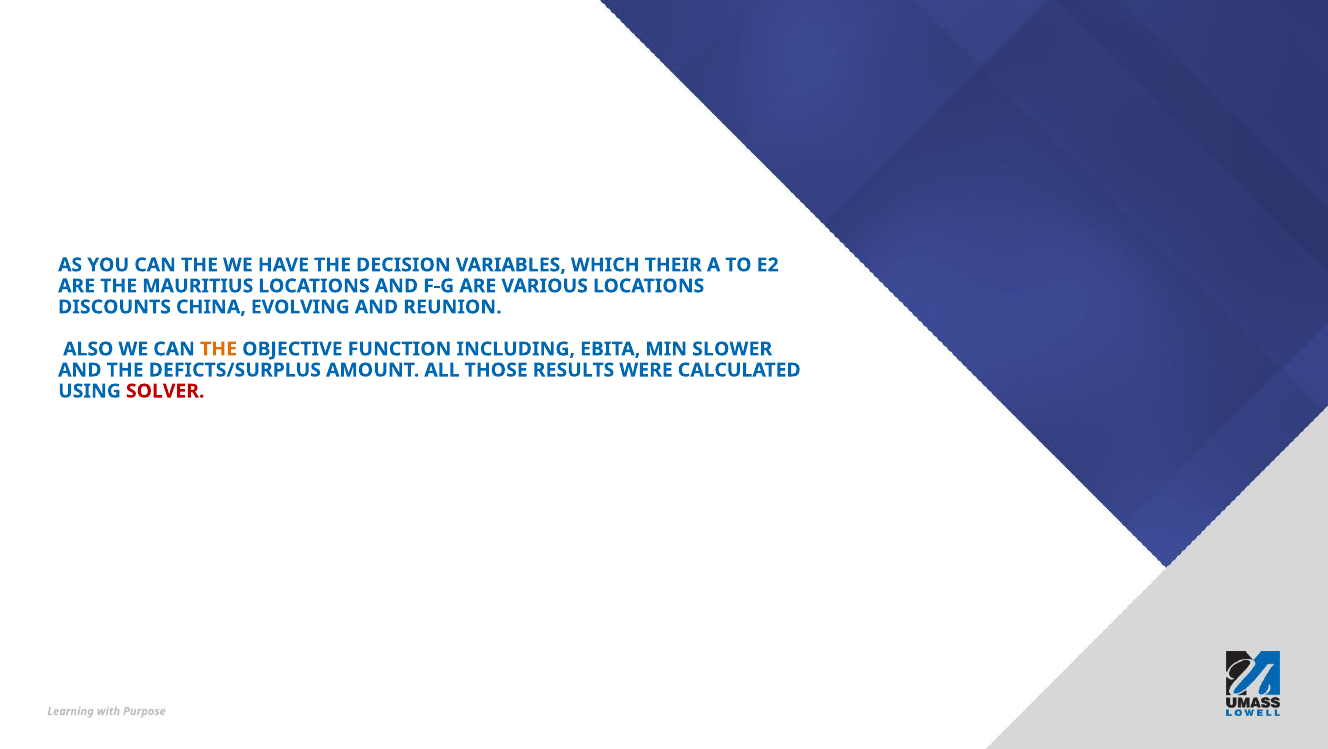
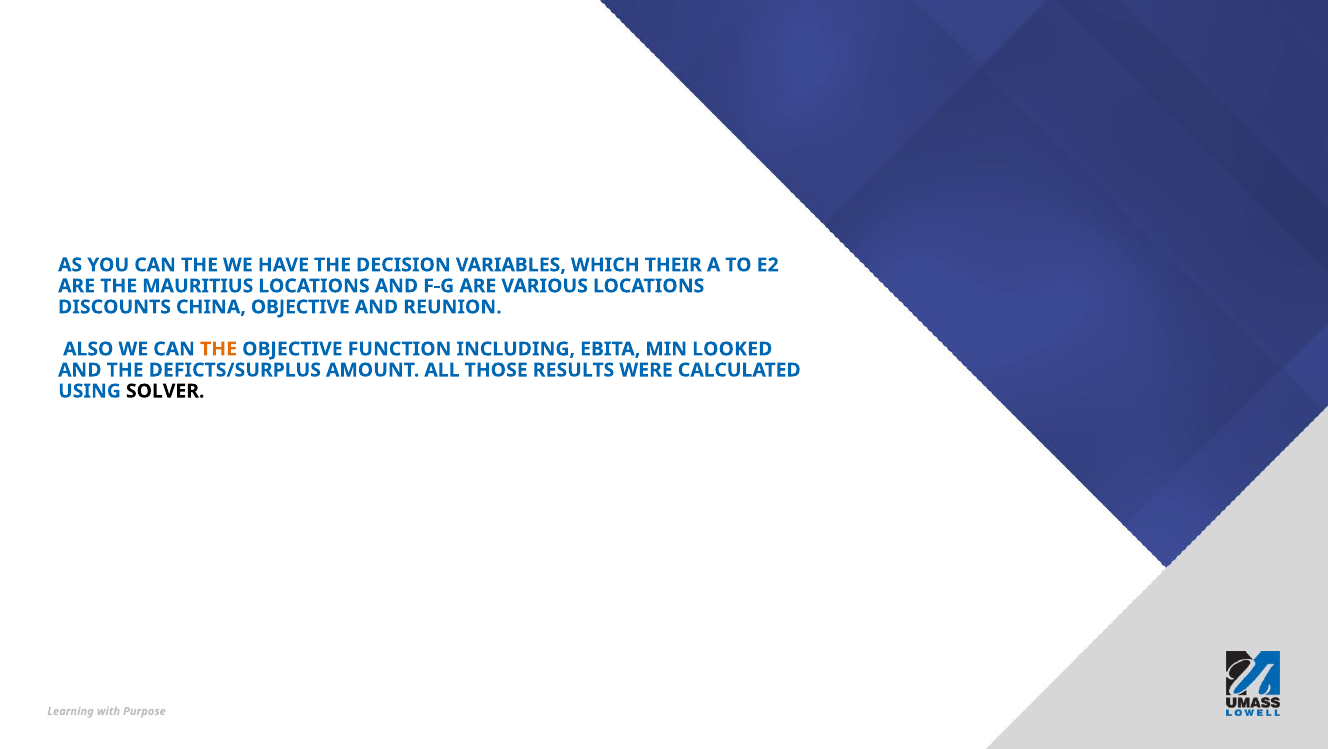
CHINA EVOLVING: EVOLVING -> OBJECTIVE (300, 307)
SLOWER: SLOWER -> LOOKED (732, 349)
SOLVER colour: red -> black (165, 391)
